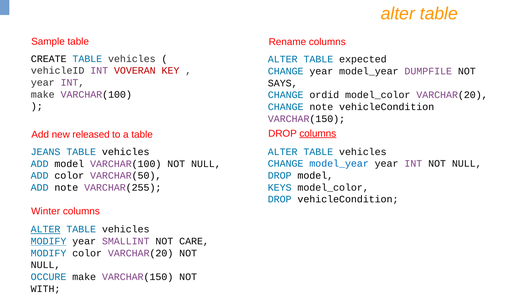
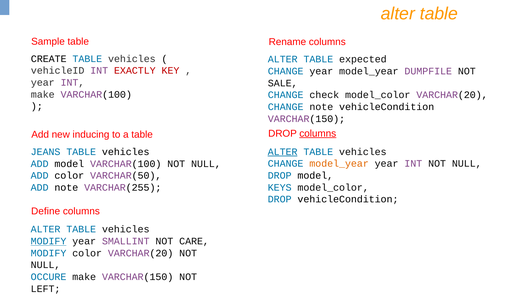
VOVERAN: VOVERAN -> EXACTLY (135, 71)
SAYS: SAYS -> SALE (283, 83)
ordid: ordid -> check (324, 95)
released: released -> inducing (91, 135)
ALTER underline: none -> present (283, 152)
model_year colour: blue -> orange (339, 164)
Winter: Winter -> Define (46, 211)
ALTER underline: present -> none (46, 229)
WITH: WITH -> LEFT (46, 289)
